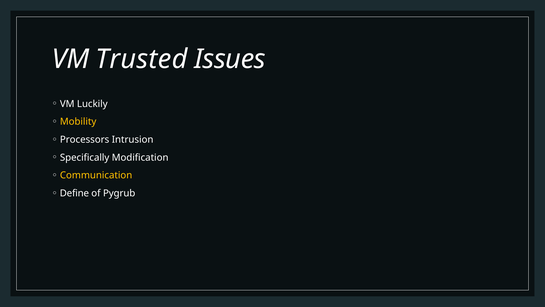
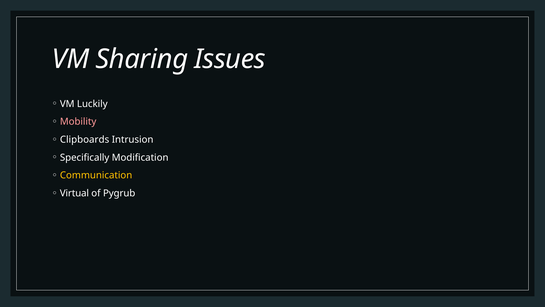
Trusted: Trusted -> Sharing (142, 59)
Mobility colour: yellow -> pink (78, 122)
Processors: Processors -> Clipboards (85, 139)
Define: Define -> Virtual (74, 193)
